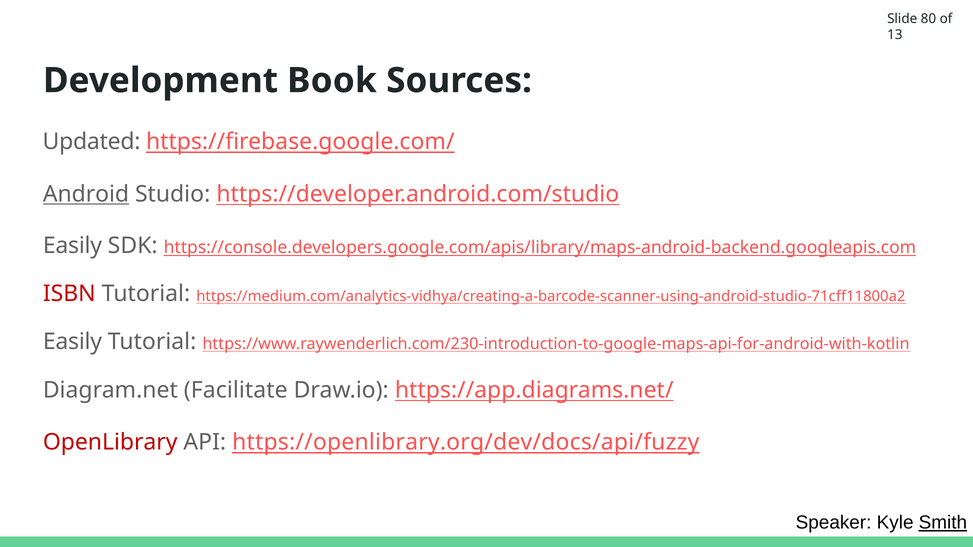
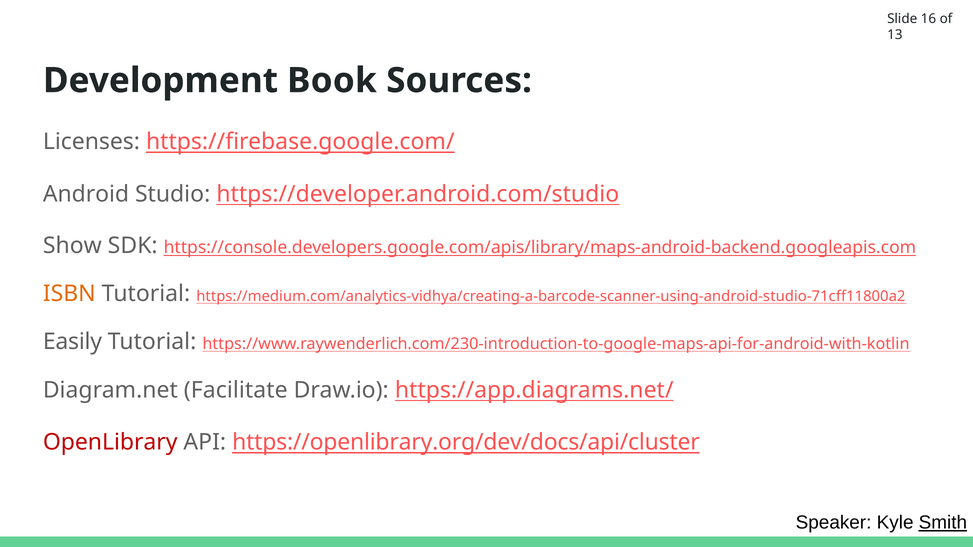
80: 80 -> 16 (928, 19)
Updated: Updated -> Licenses (91, 142)
Android underline: present -> none (86, 194)
Easily: Easily -> Show (72, 246)
ISBN colour: red -> orange (69, 294)
https://openlibrary.org/dev/docs/api/fuzzy: https://openlibrary.org/dev/docs/api/fuzzy -> https://openlibrary.org/dev/docs/api/cluster (466, 443)
